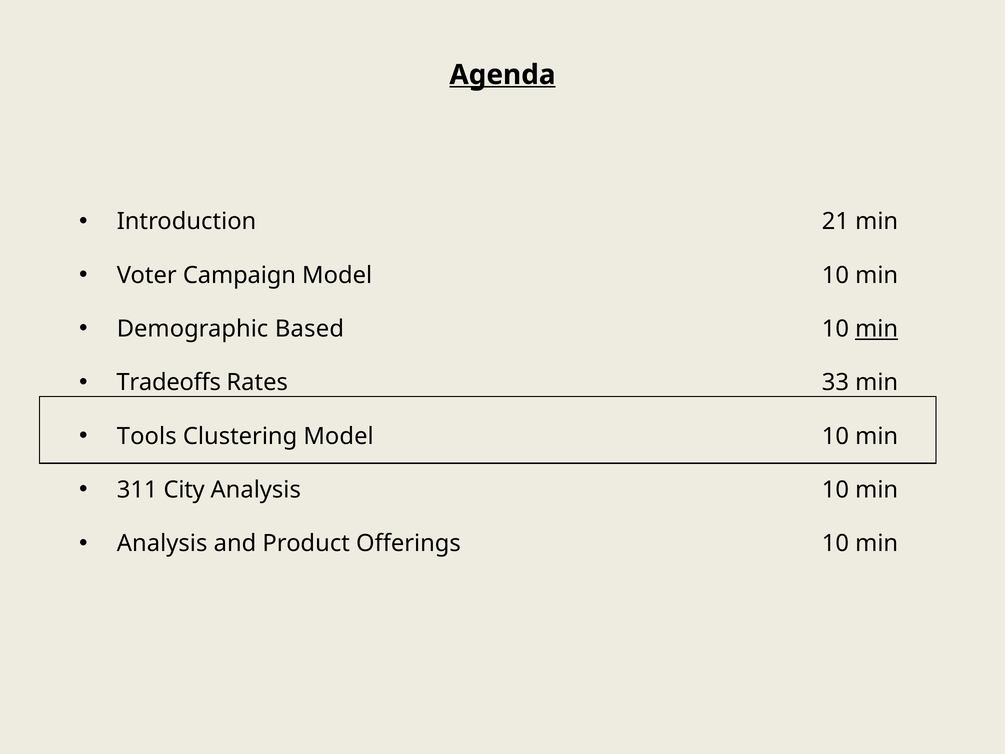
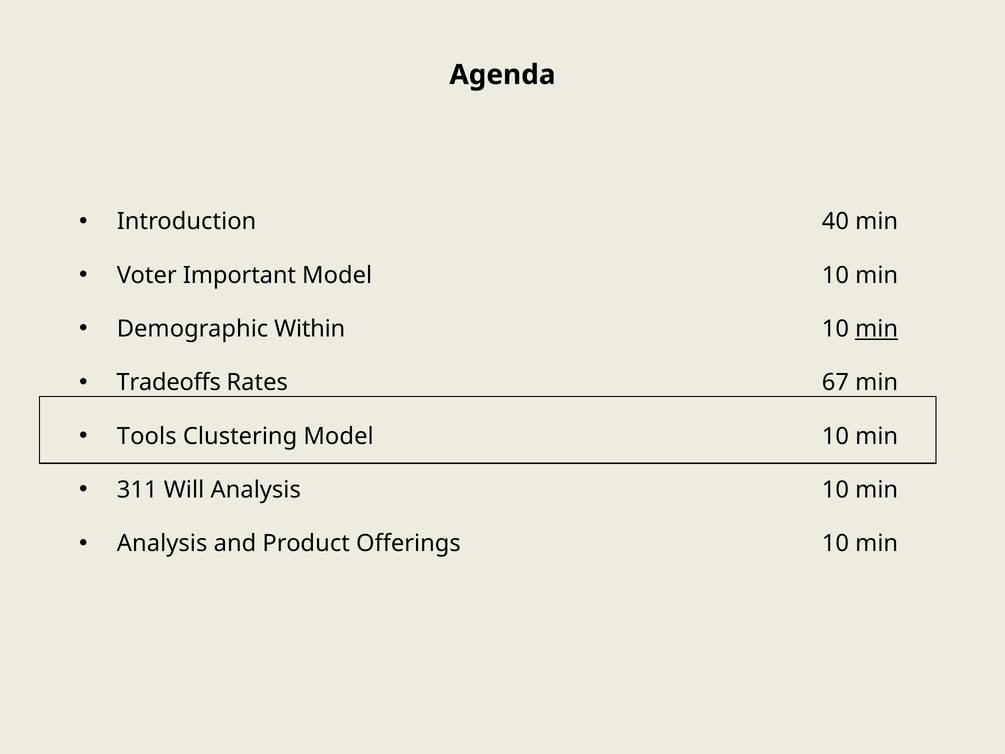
Agenda underline: present -> none (502, 75)
21: 21 -> 40 (835, 222)
Campaign: Campaign -> Important (239, 275)
Based: Based -> Within (310, 329)
33: 33 -> 67 (835, 382)
City: City -> Will (184, 490)
